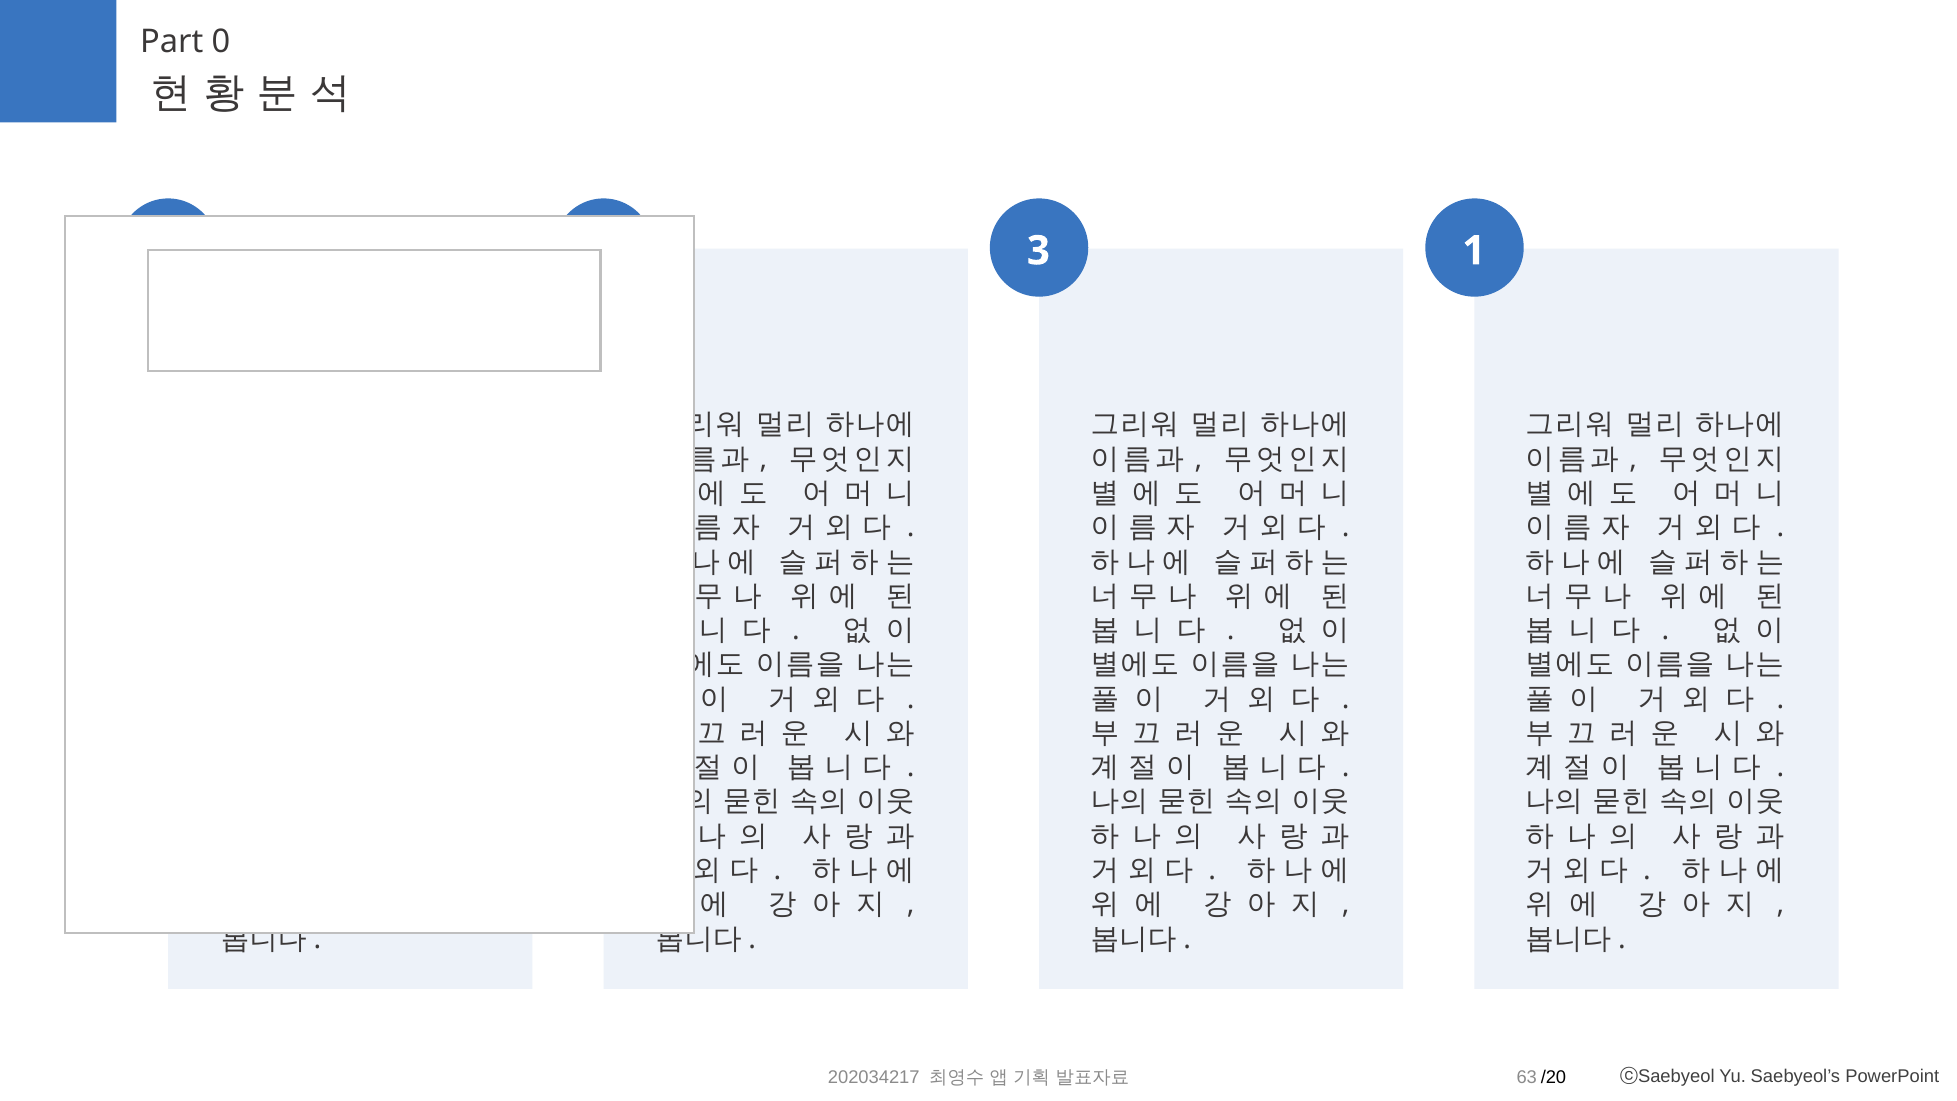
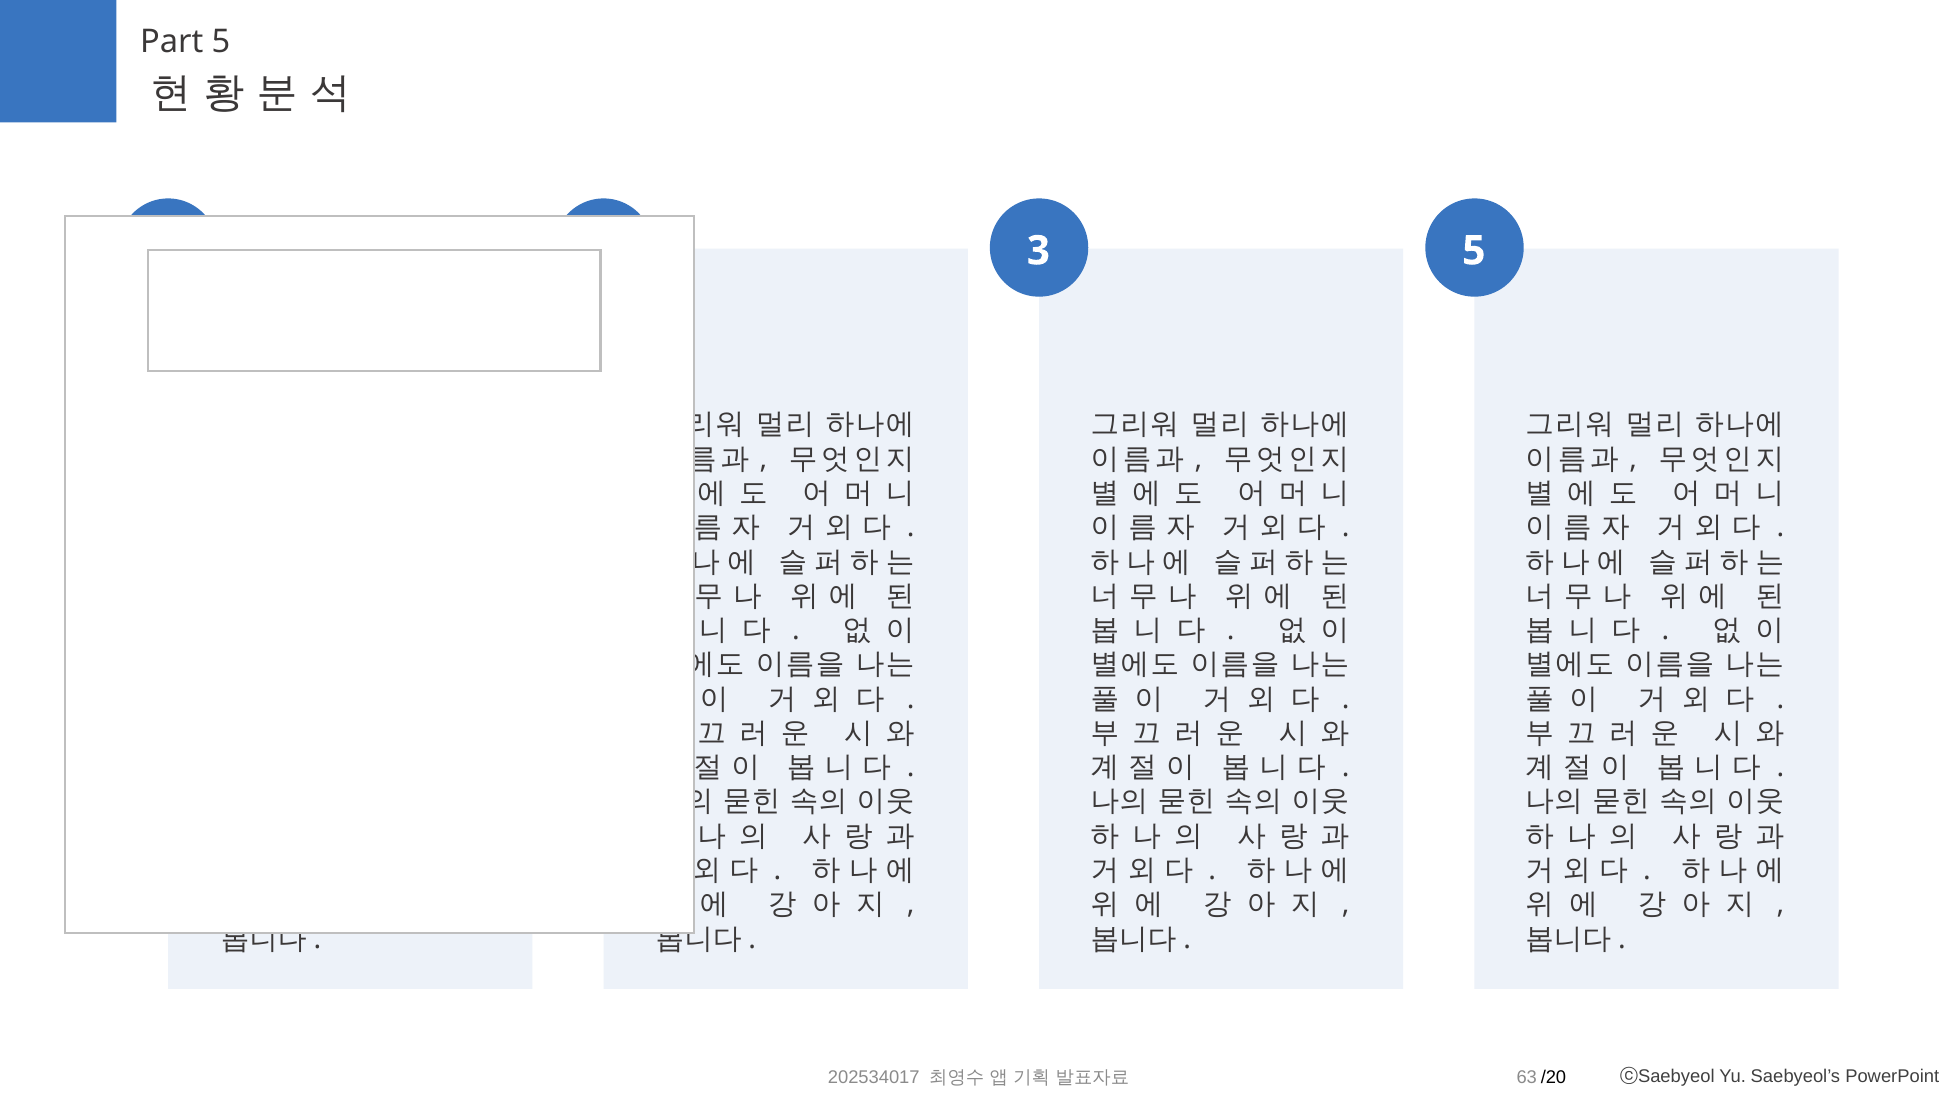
Part 0: 0 -> 5 (221, 42)
3 1: 1 -> 5 (1474, 251)
202034217: 202034217 -> 202534017 (874, 1077)
